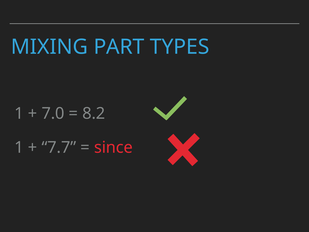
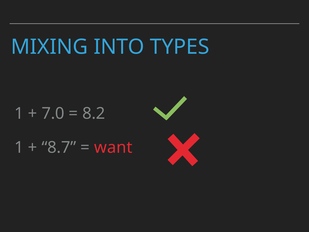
PART: PART -> INTO (119, 47)
7.7: 7.7 -> 8.7 (59, 147)
since: since -> want (113, 147)
